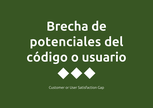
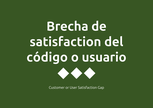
potenciales: potenciales -> satisfaction (65, 42)
